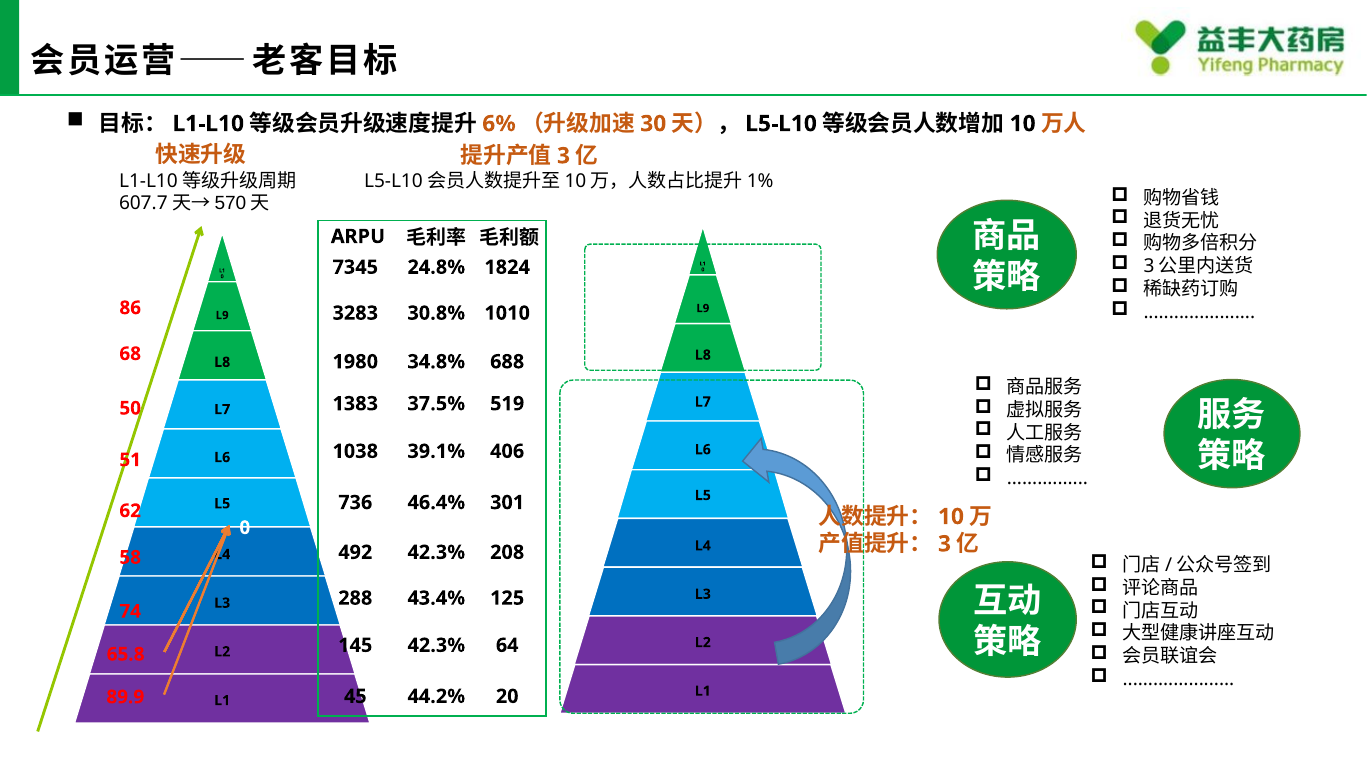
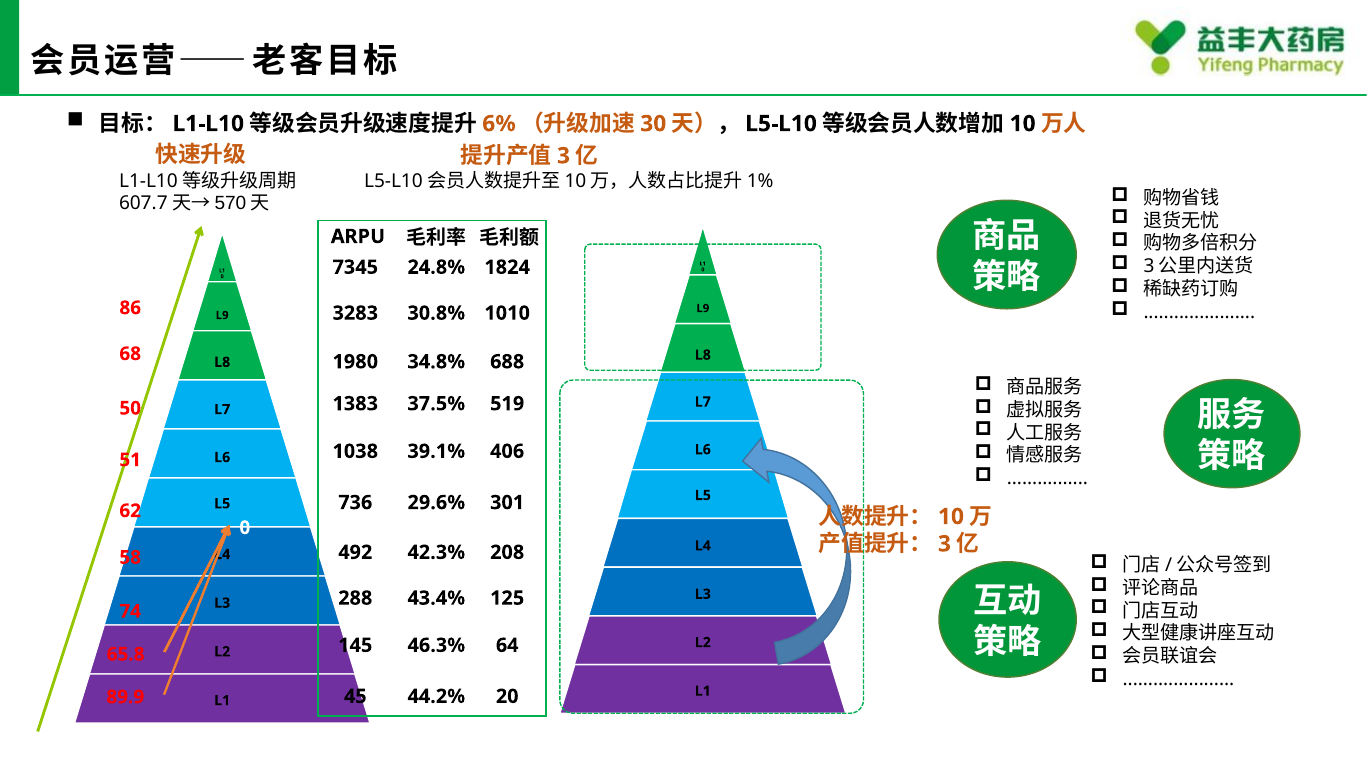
46.4%: 46.4% -> 29.6% (436, 503)
145 42.3%: 42.3% -> 46.3% (436, 645)
